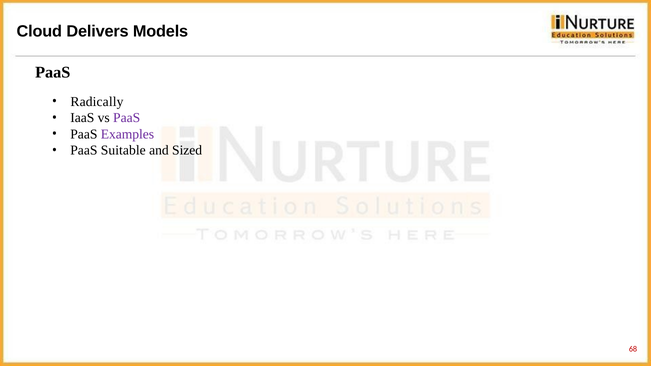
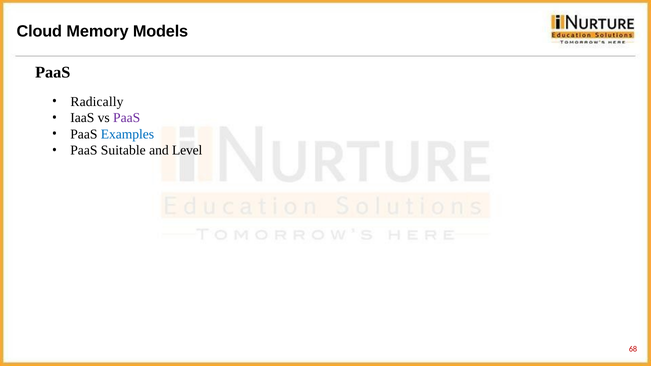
Delivers: Delivers -> Memory (97, 31)
Examples colour: purple -> blue (127, 134)
Sized: Sized -> Level (187, 150)
